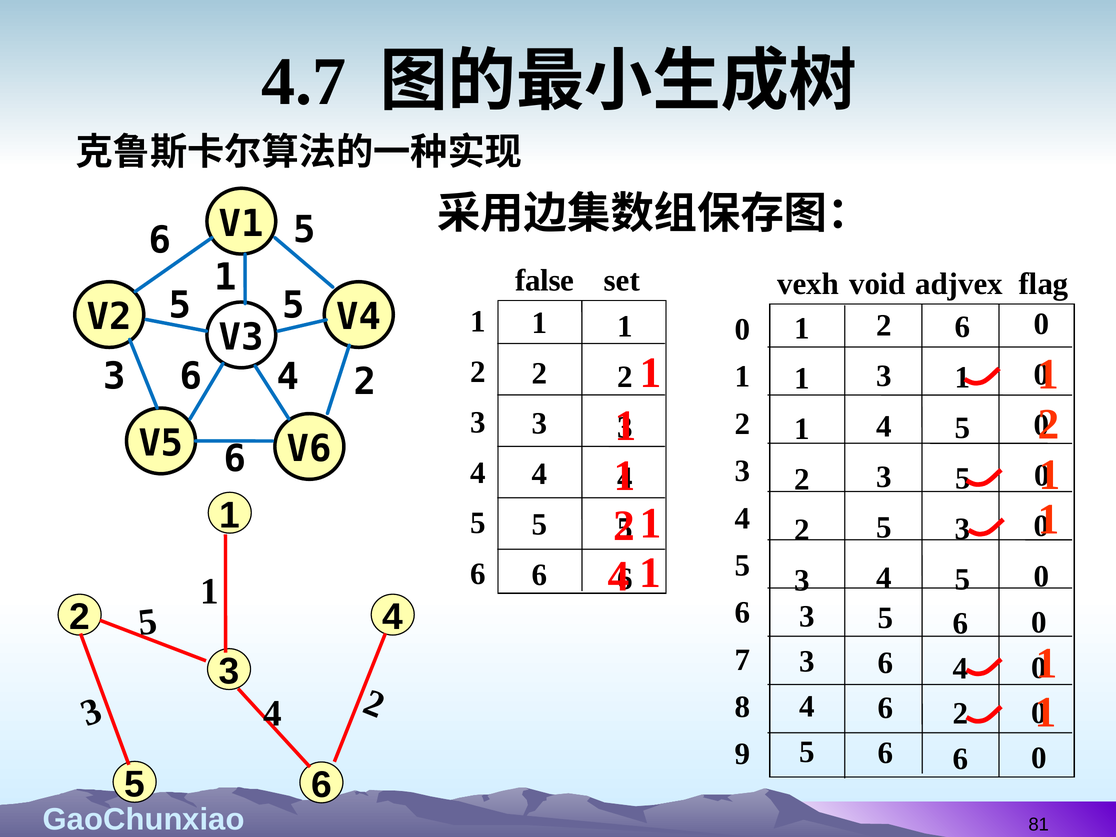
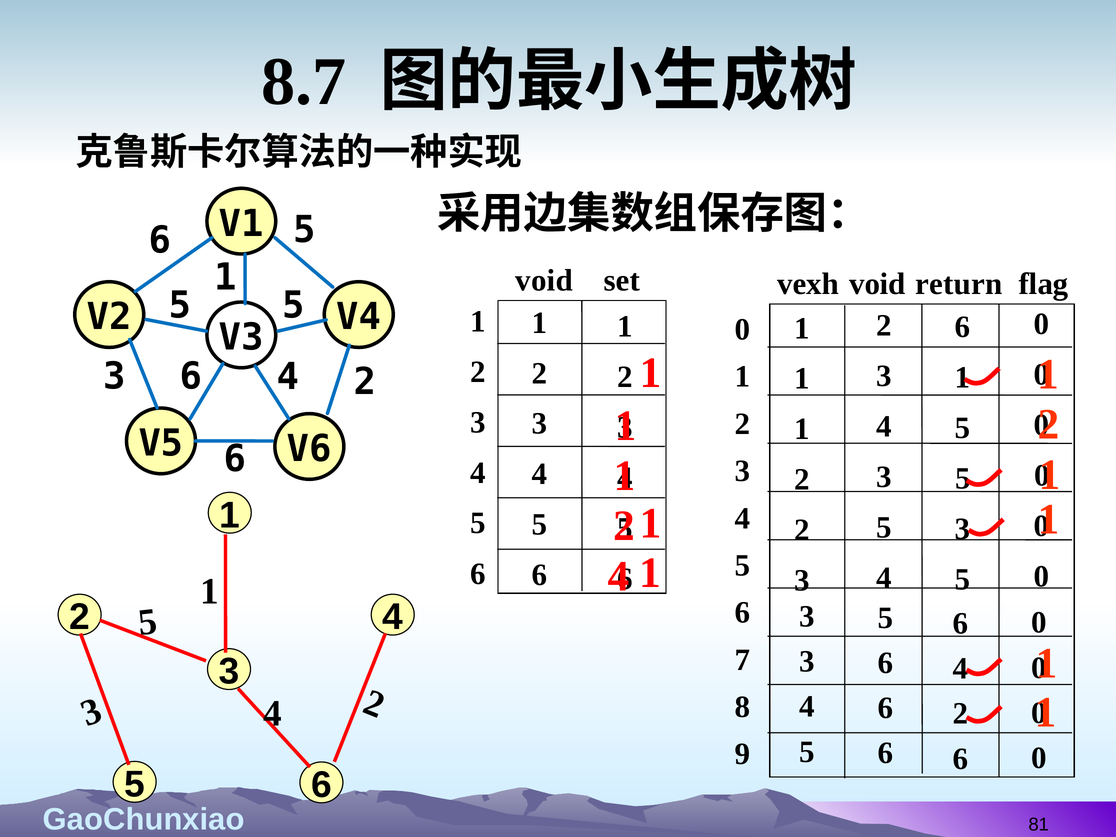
4.7: 4.7 -> 8.7 (304, 82)
false: false -> void (544, 281)
adjvex: adjvex -> return (959, 284)
